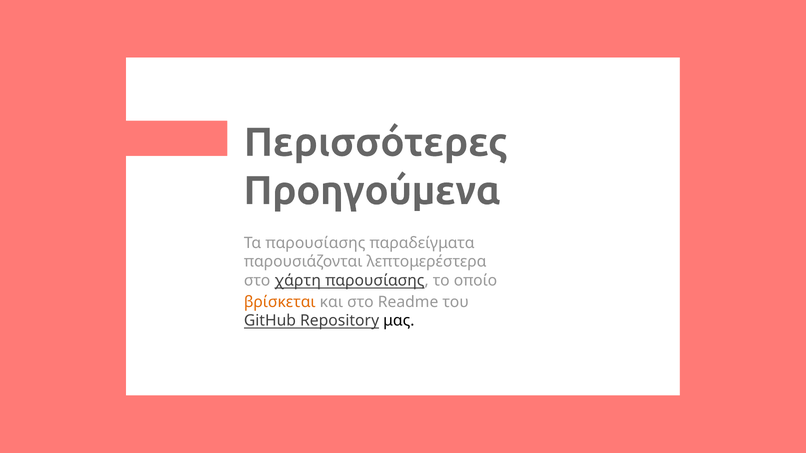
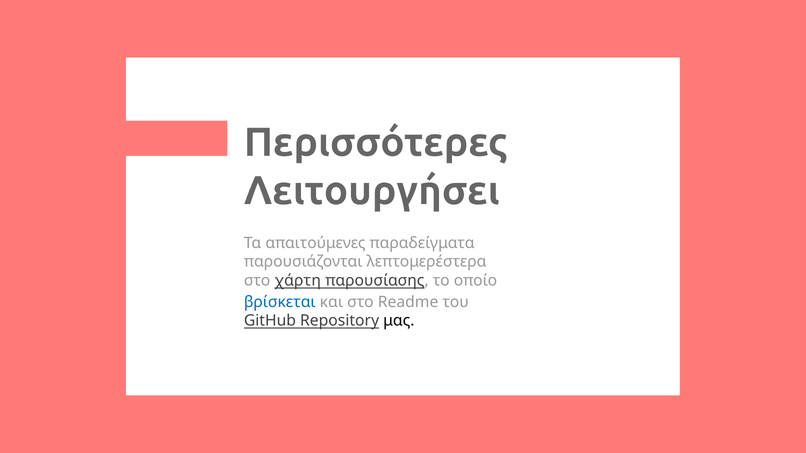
Προηγούμενα: Προηγούμενα -> Λειτουργήσει (372, 191)
Τα παρουσίασης: παρουσίασης -> απαιτούμενες (316, 243)
βρίσκεται colour: orange -> blue (280, 302)
